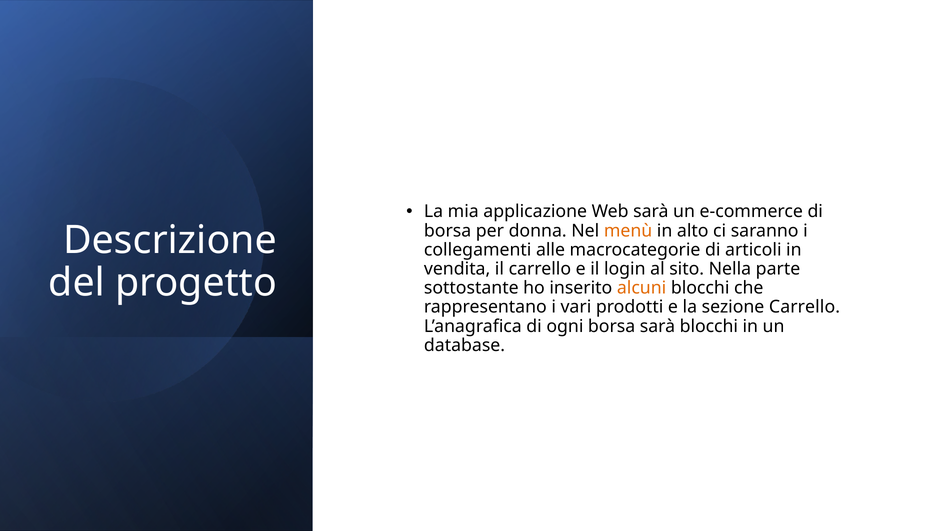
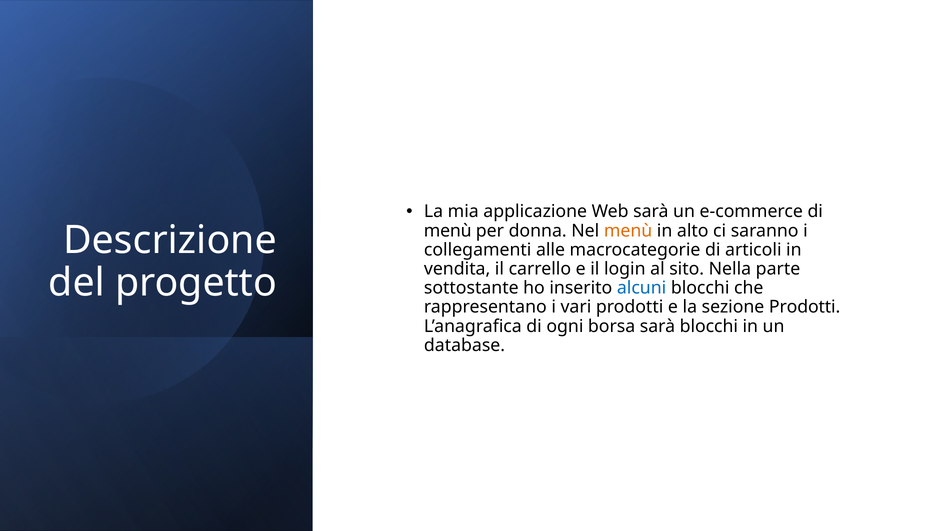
borsa: borsa -> menù (448, 231)
alcuni colour: orange -> blue (642, 288)
sezione Carrello: Carrello -> Prodotti (805, 307)
